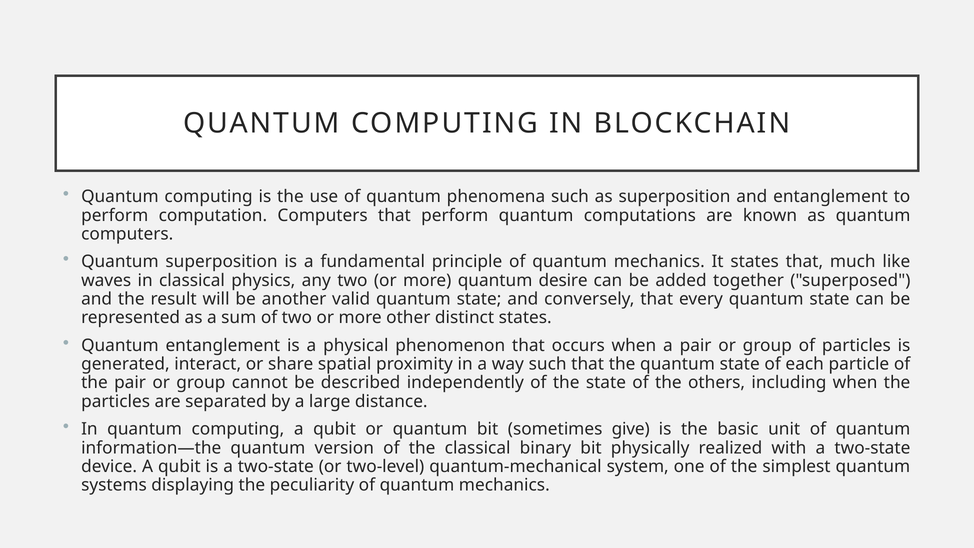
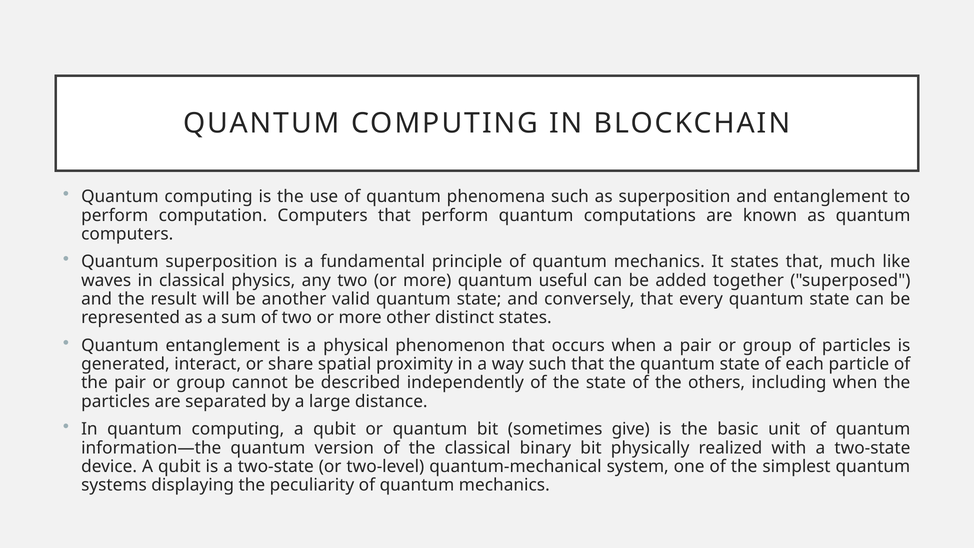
desire: desire -> useful (563, 280)
